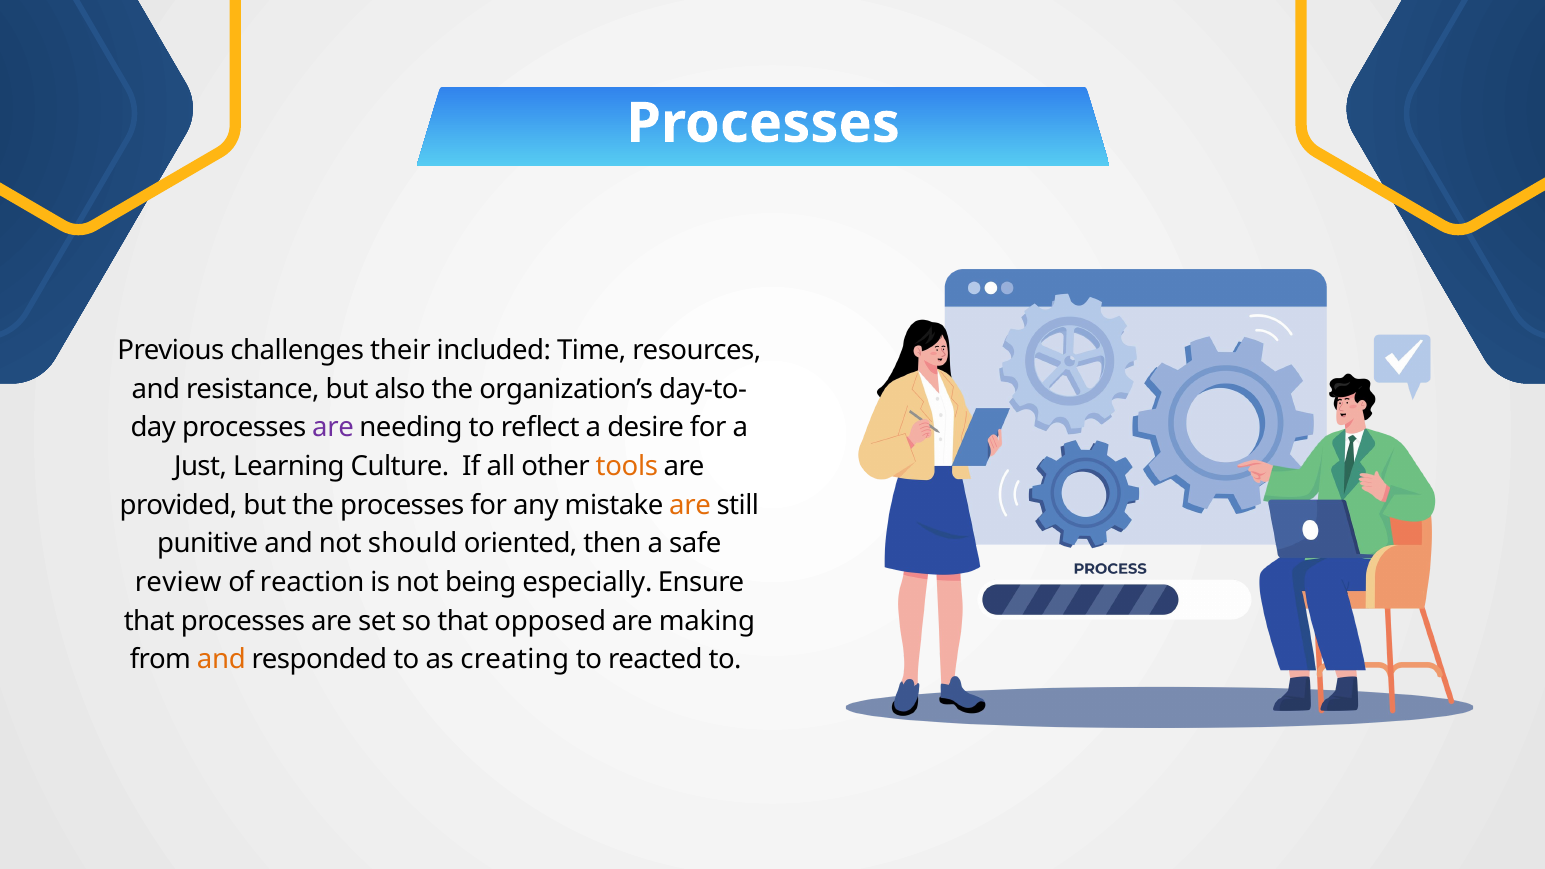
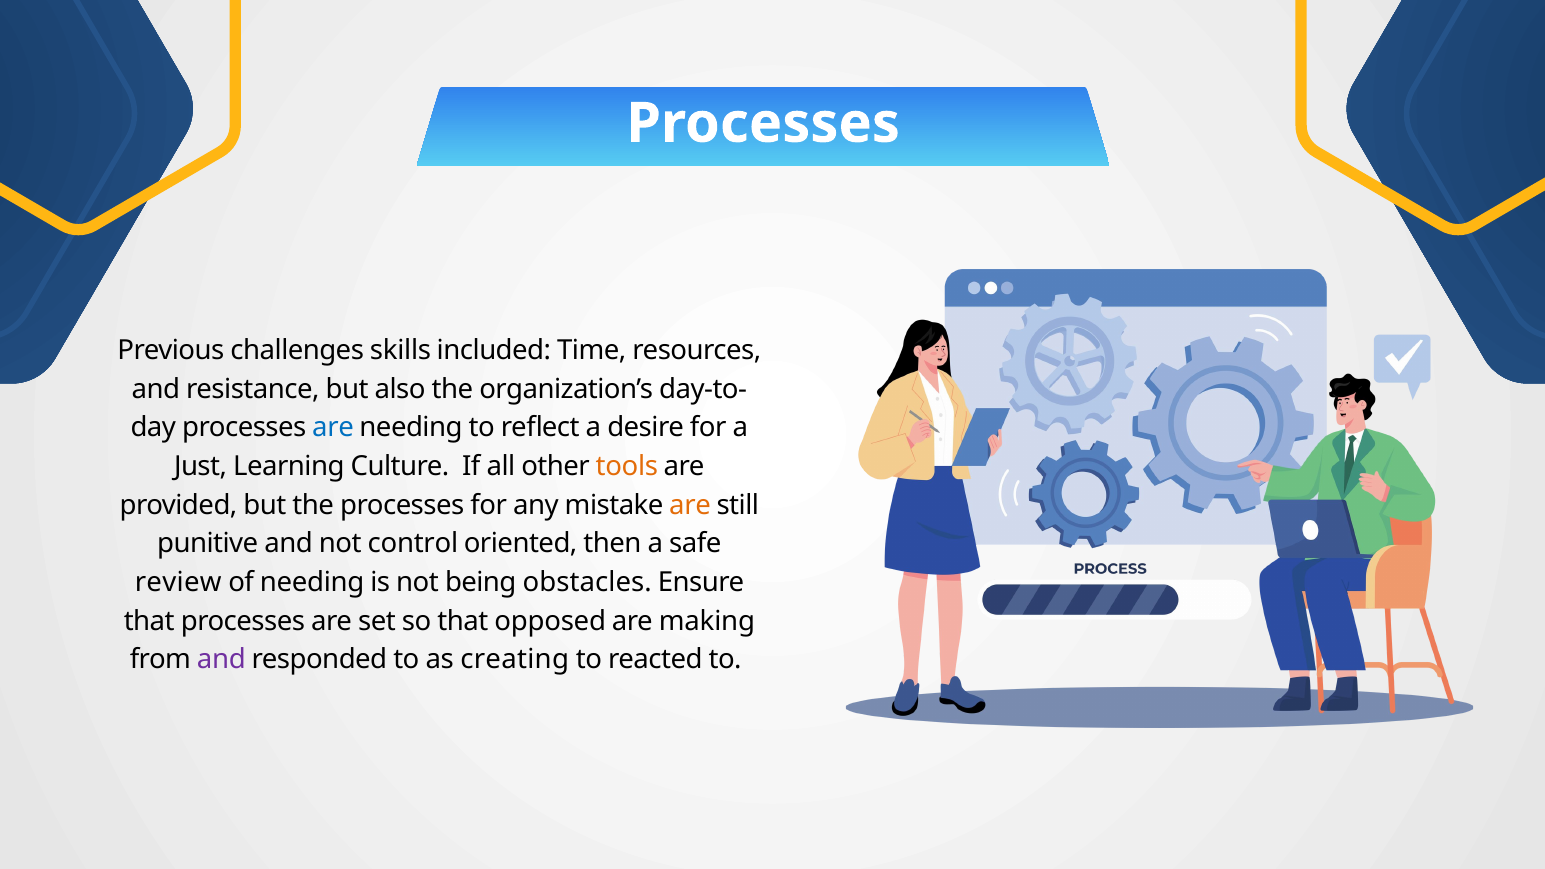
their: their -> skills (401, 351)
are colour: purple -> blue (333, 428)
should: should -> control (413, 544)
of reaction: reaction -> needing (312, 583)
especially: especially -> obstacles (587, 583)
and colour: orange -> purple (221, 660)
